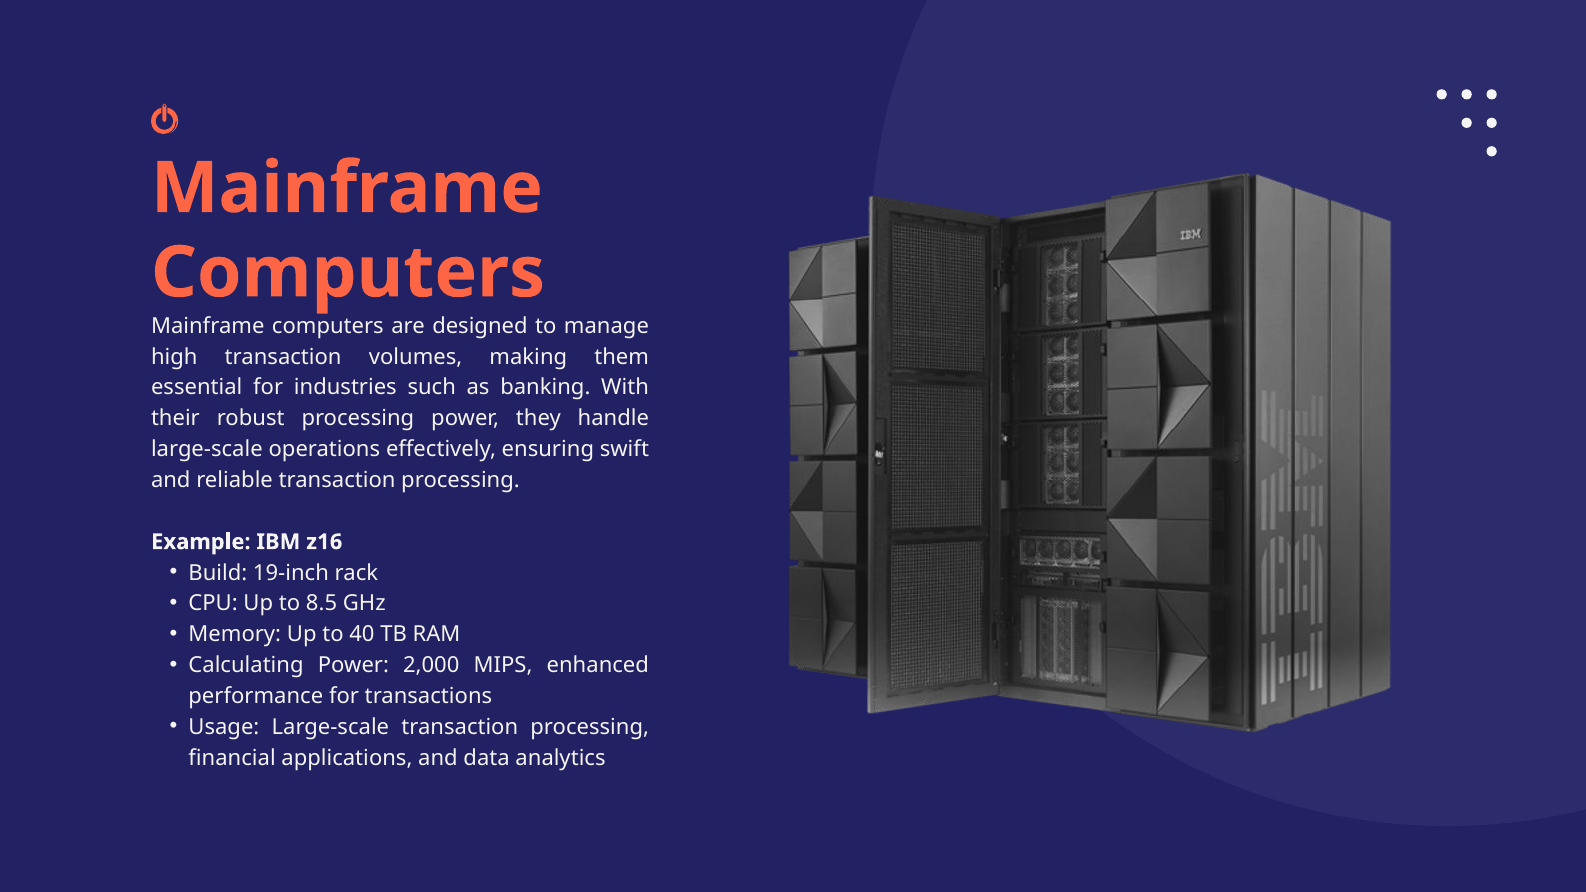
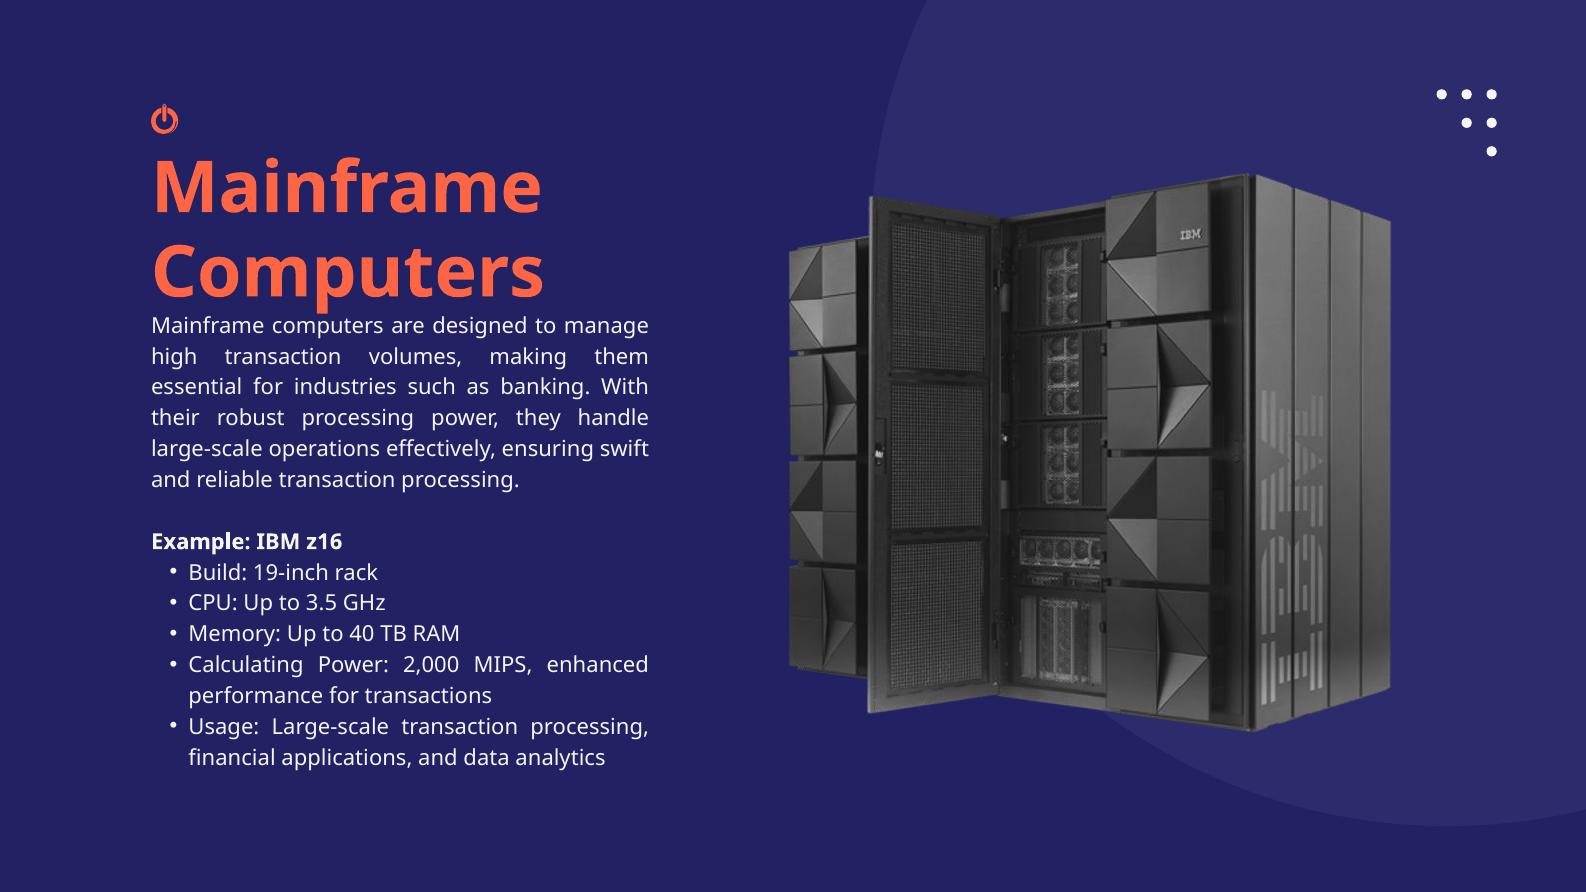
8.5: 8.5 -> 3.5 (322, 604)
